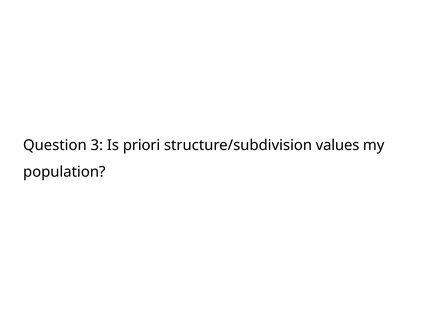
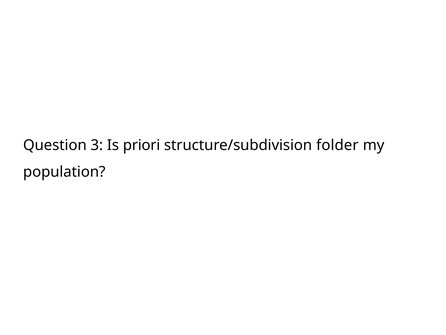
values: values -> folder (337, 145)
